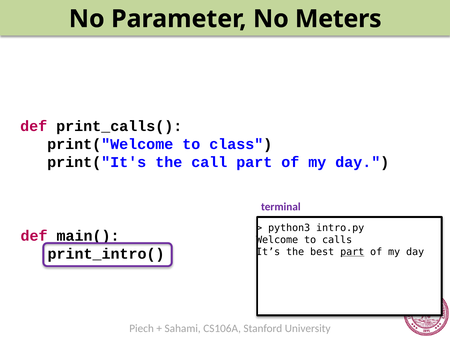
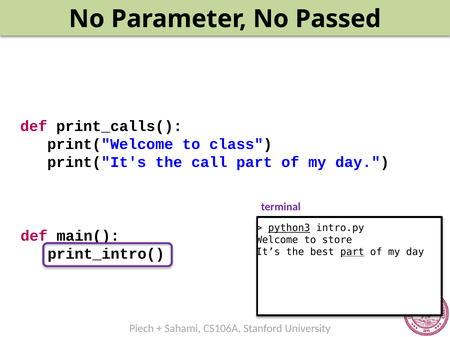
Meters: Meters -> Passed (338, 19)
python3 underline: none -> present (289, 228)
calls: calls -> store (337, 240)
